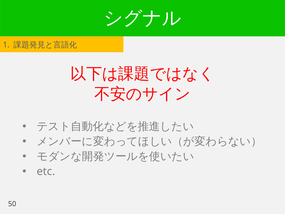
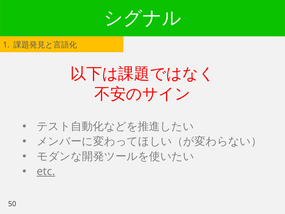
etc underline: none -> present (46, 171)
